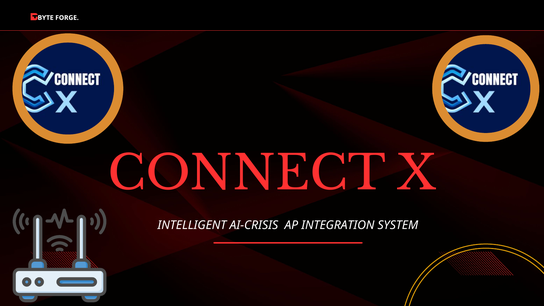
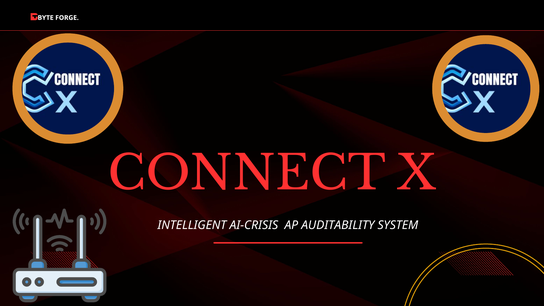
INTEGRATION: INTEGRATION -> AUDITABILITY (338, 225)
